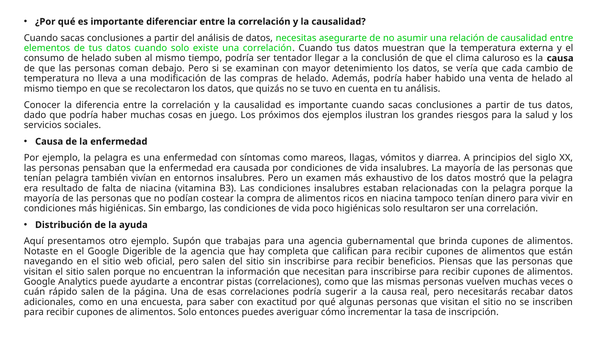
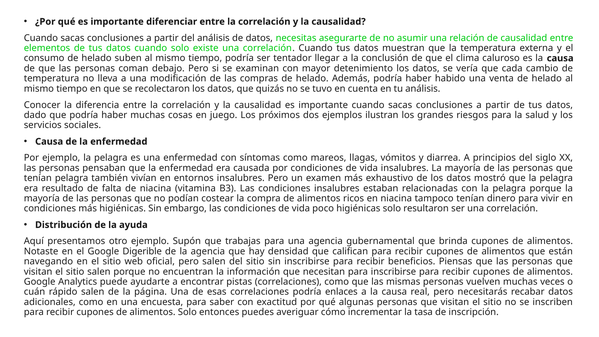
completa: completa -> densidad (288, 251)
sugerir: sugerir -> enlaces (341, 292)
